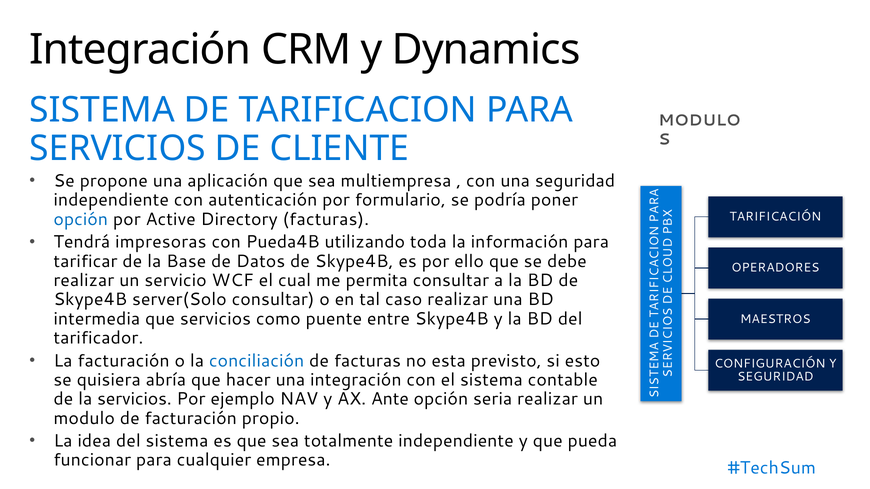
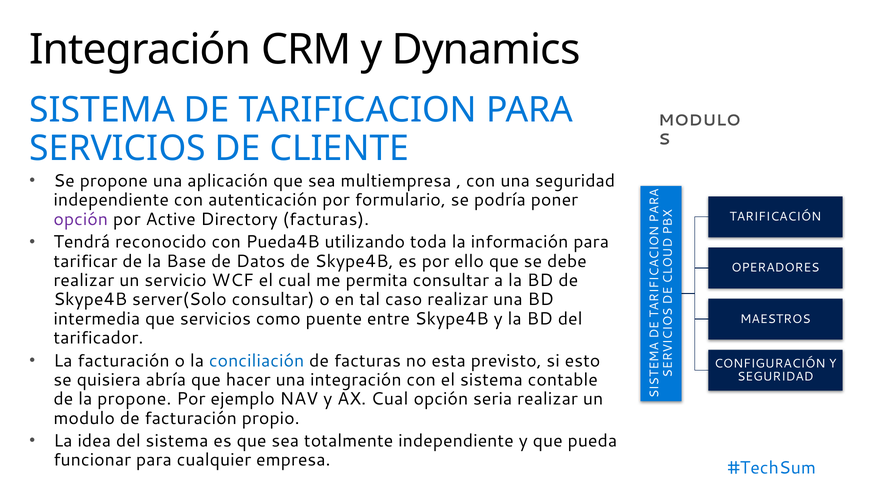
opción colour: blue -> purple (81, 219)
impresoras: impresoras -> reconocido (161, 242)
la servicios: servicios -> propone (134, 399)
AX Ante: Ante -> Cual (390, 399)
